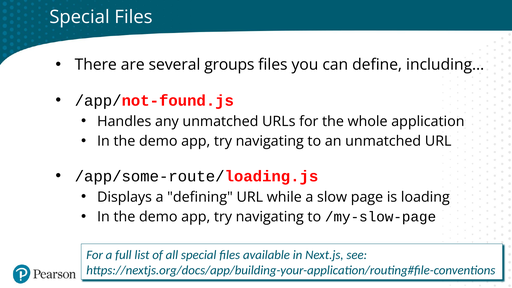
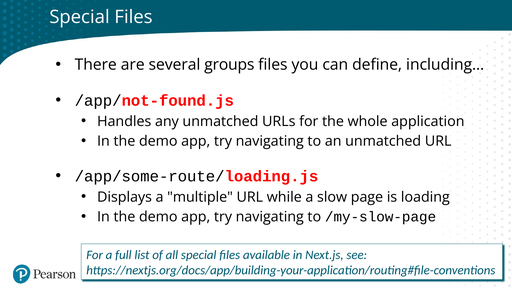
defining: defining -> multiple (200, 197)
